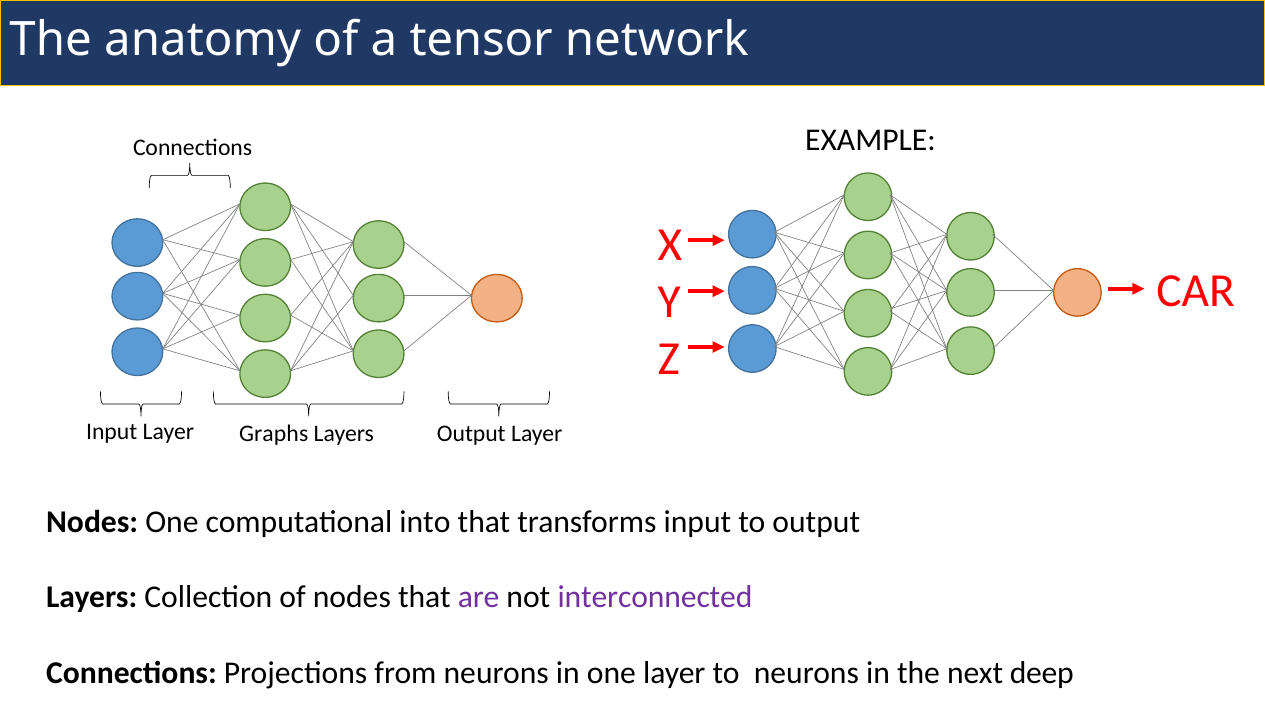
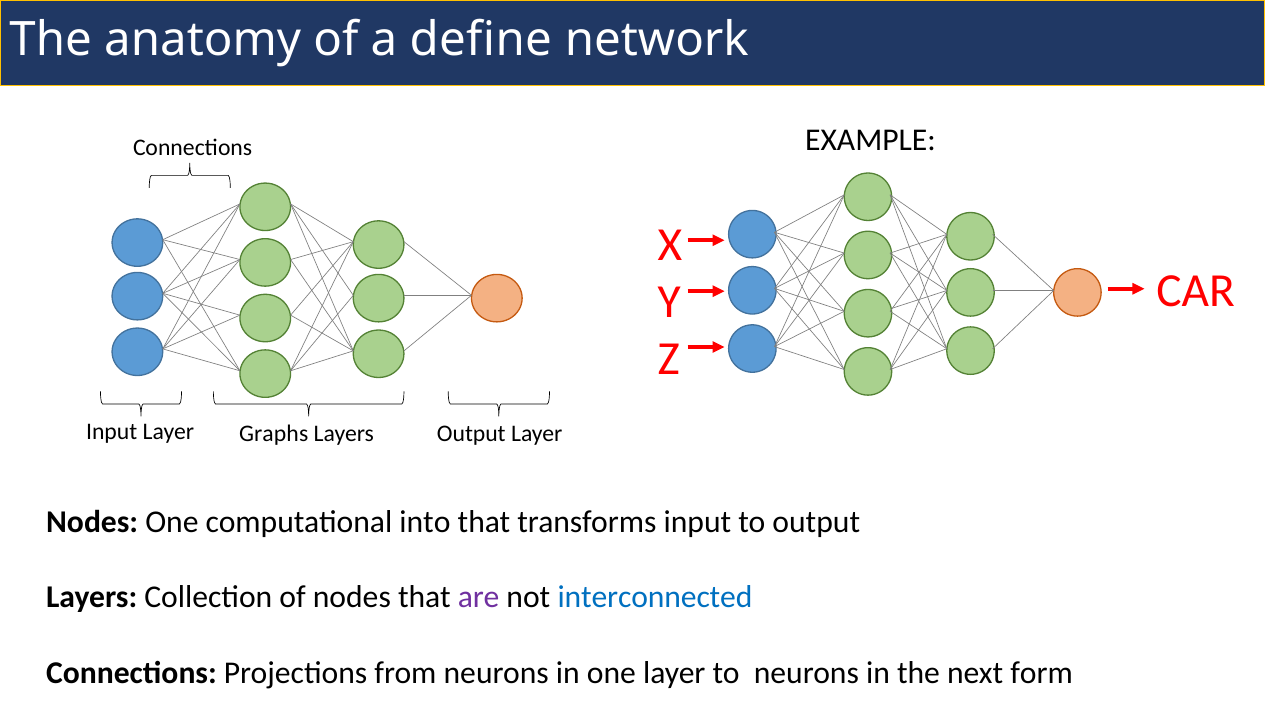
tensor: tensor -> define (481, 40)
interconnected colour: purple -> blue (655, 597)
deep: deep -> form (1042, 673)
